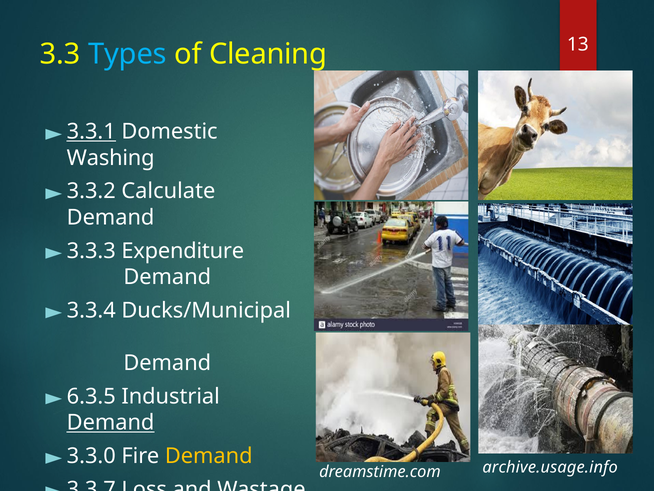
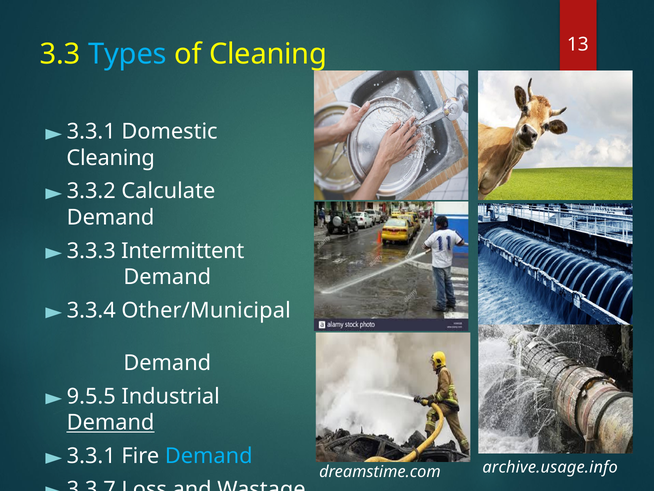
3.3.1 underline: present -> none (91, 132)
Washing: Washing -> Cleaning (111, 158)
Expenditure: Expenditure -> Intermittent (183, 251)
Ducks/Municipal: Ducks/Municipal -> Other/Municipal (206, 310)
6.3.5: 6.3.5 -> 9.5.5 (91, 396)
3.3.0: 3.3.0 -> 3.3.1 (91, 456)
Demand colour: yellow -> light blue (209, 456)
